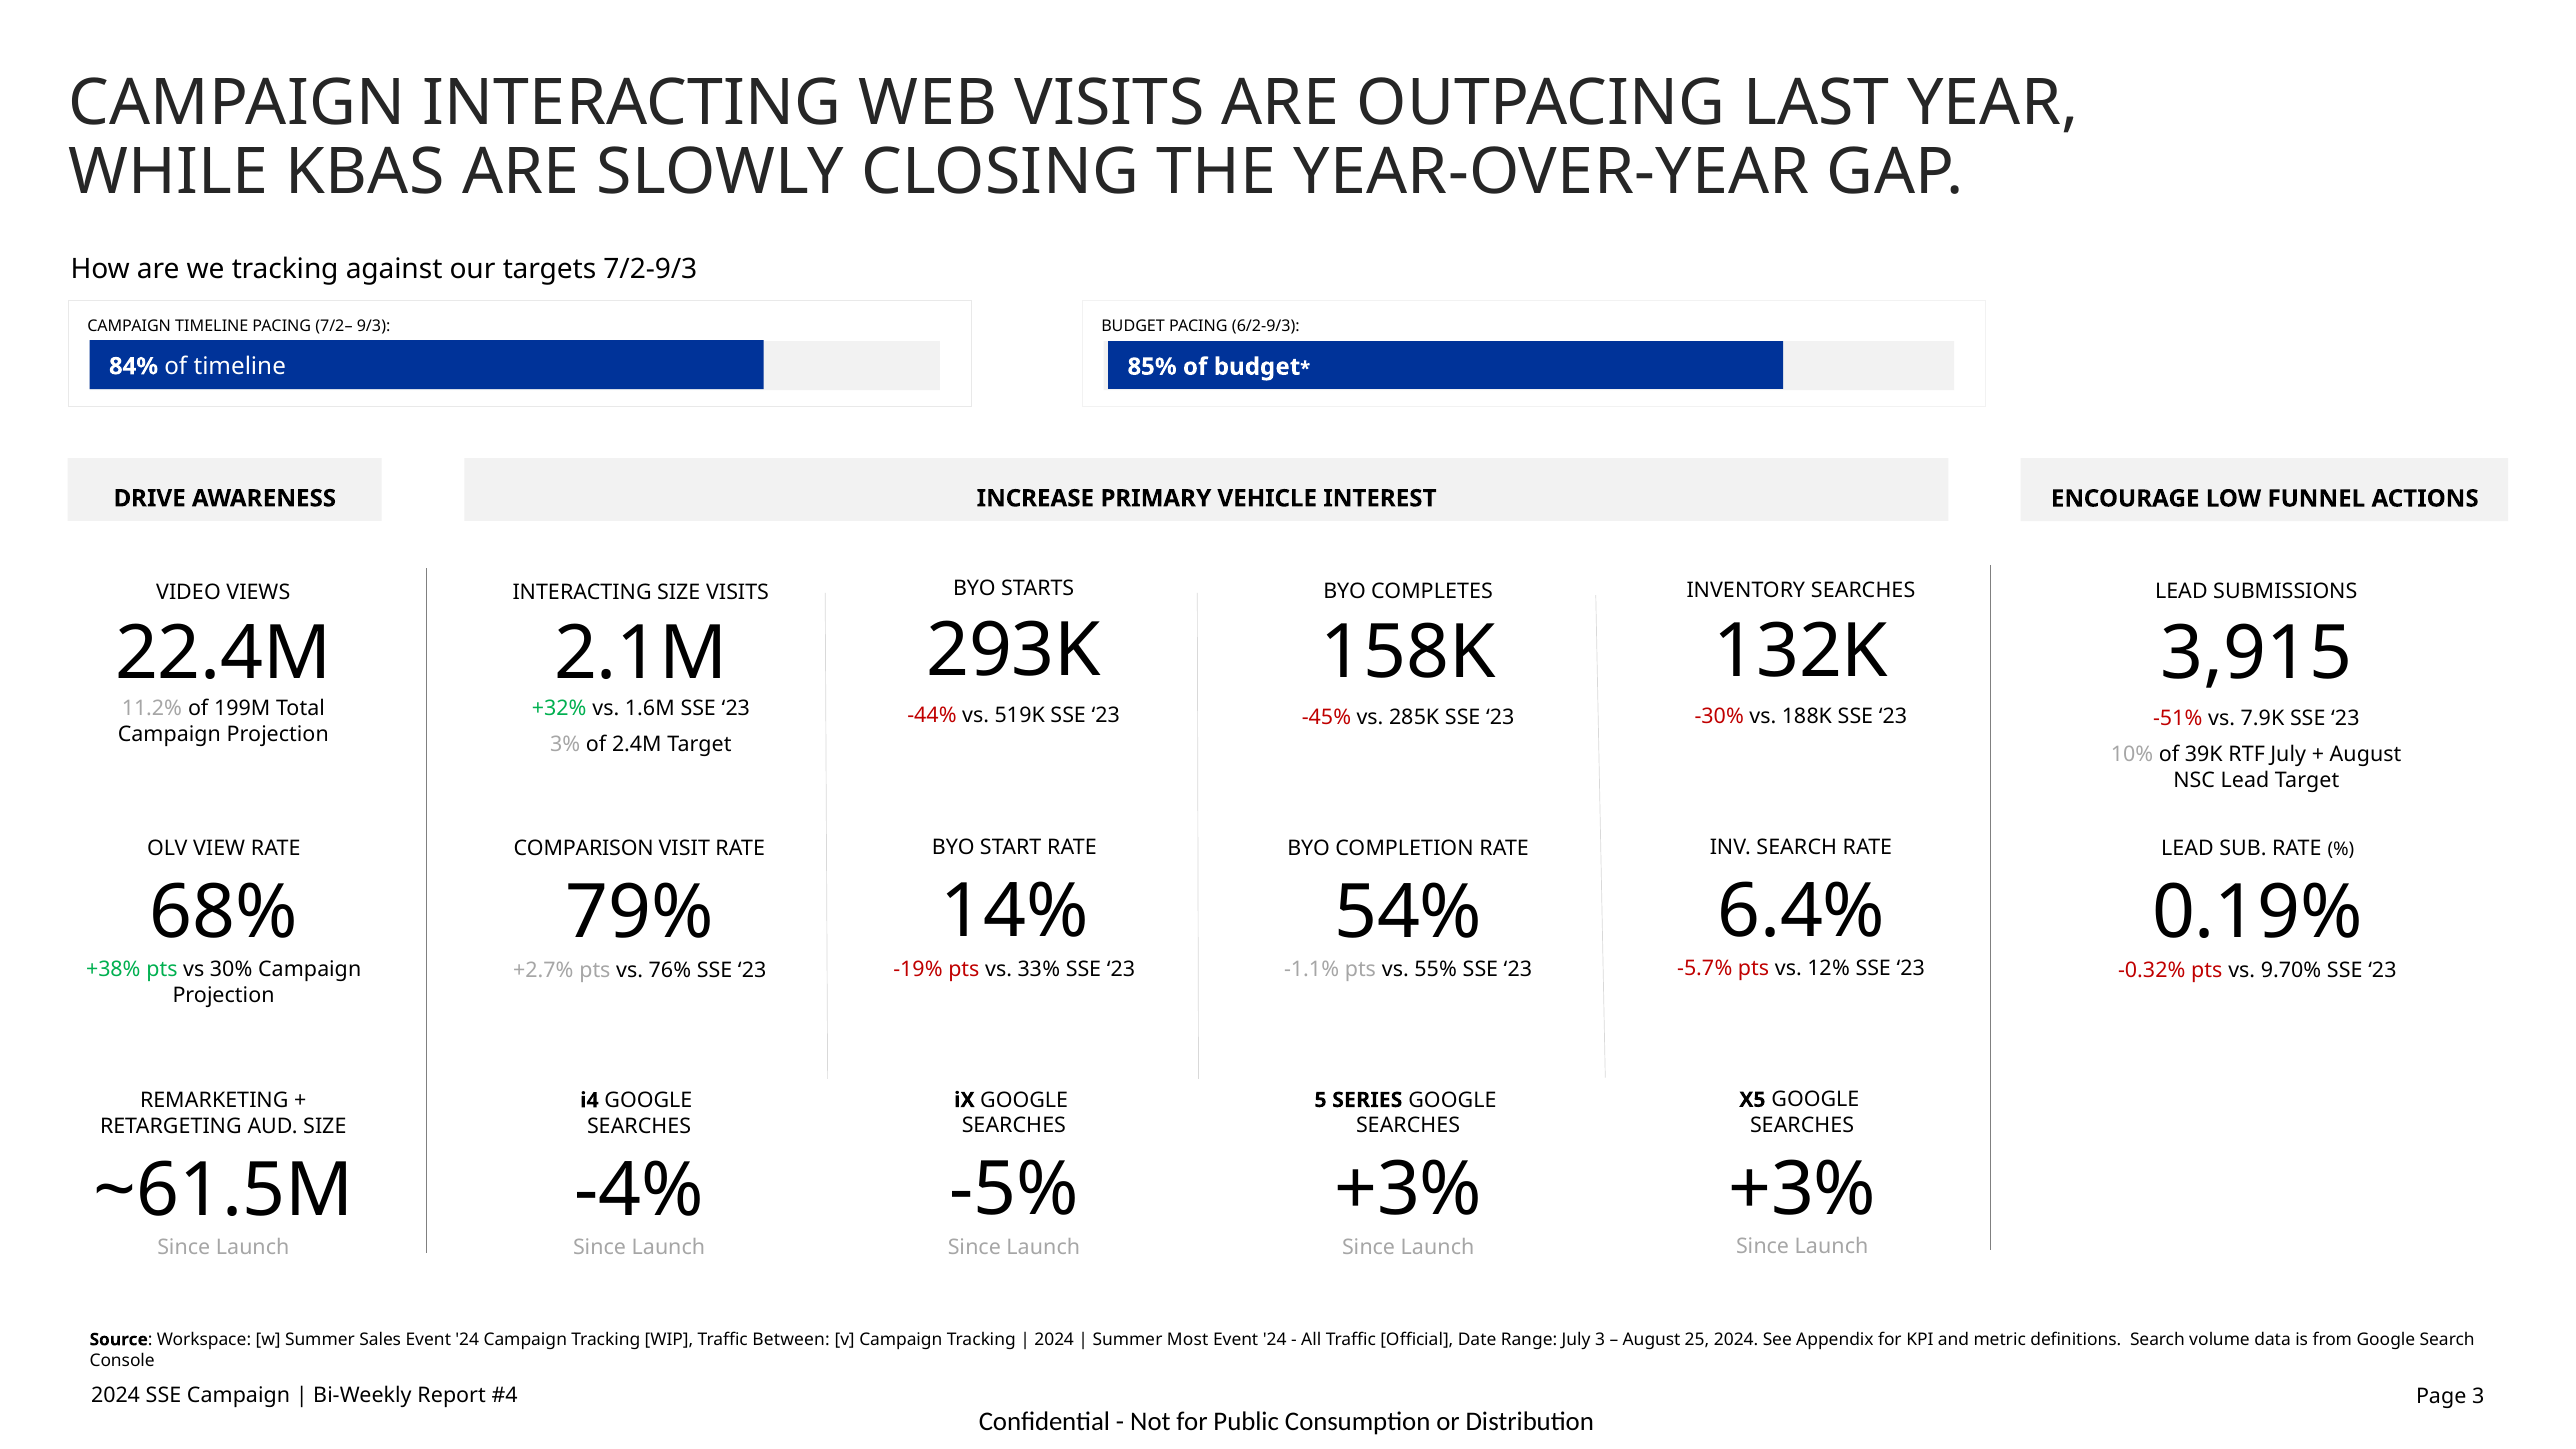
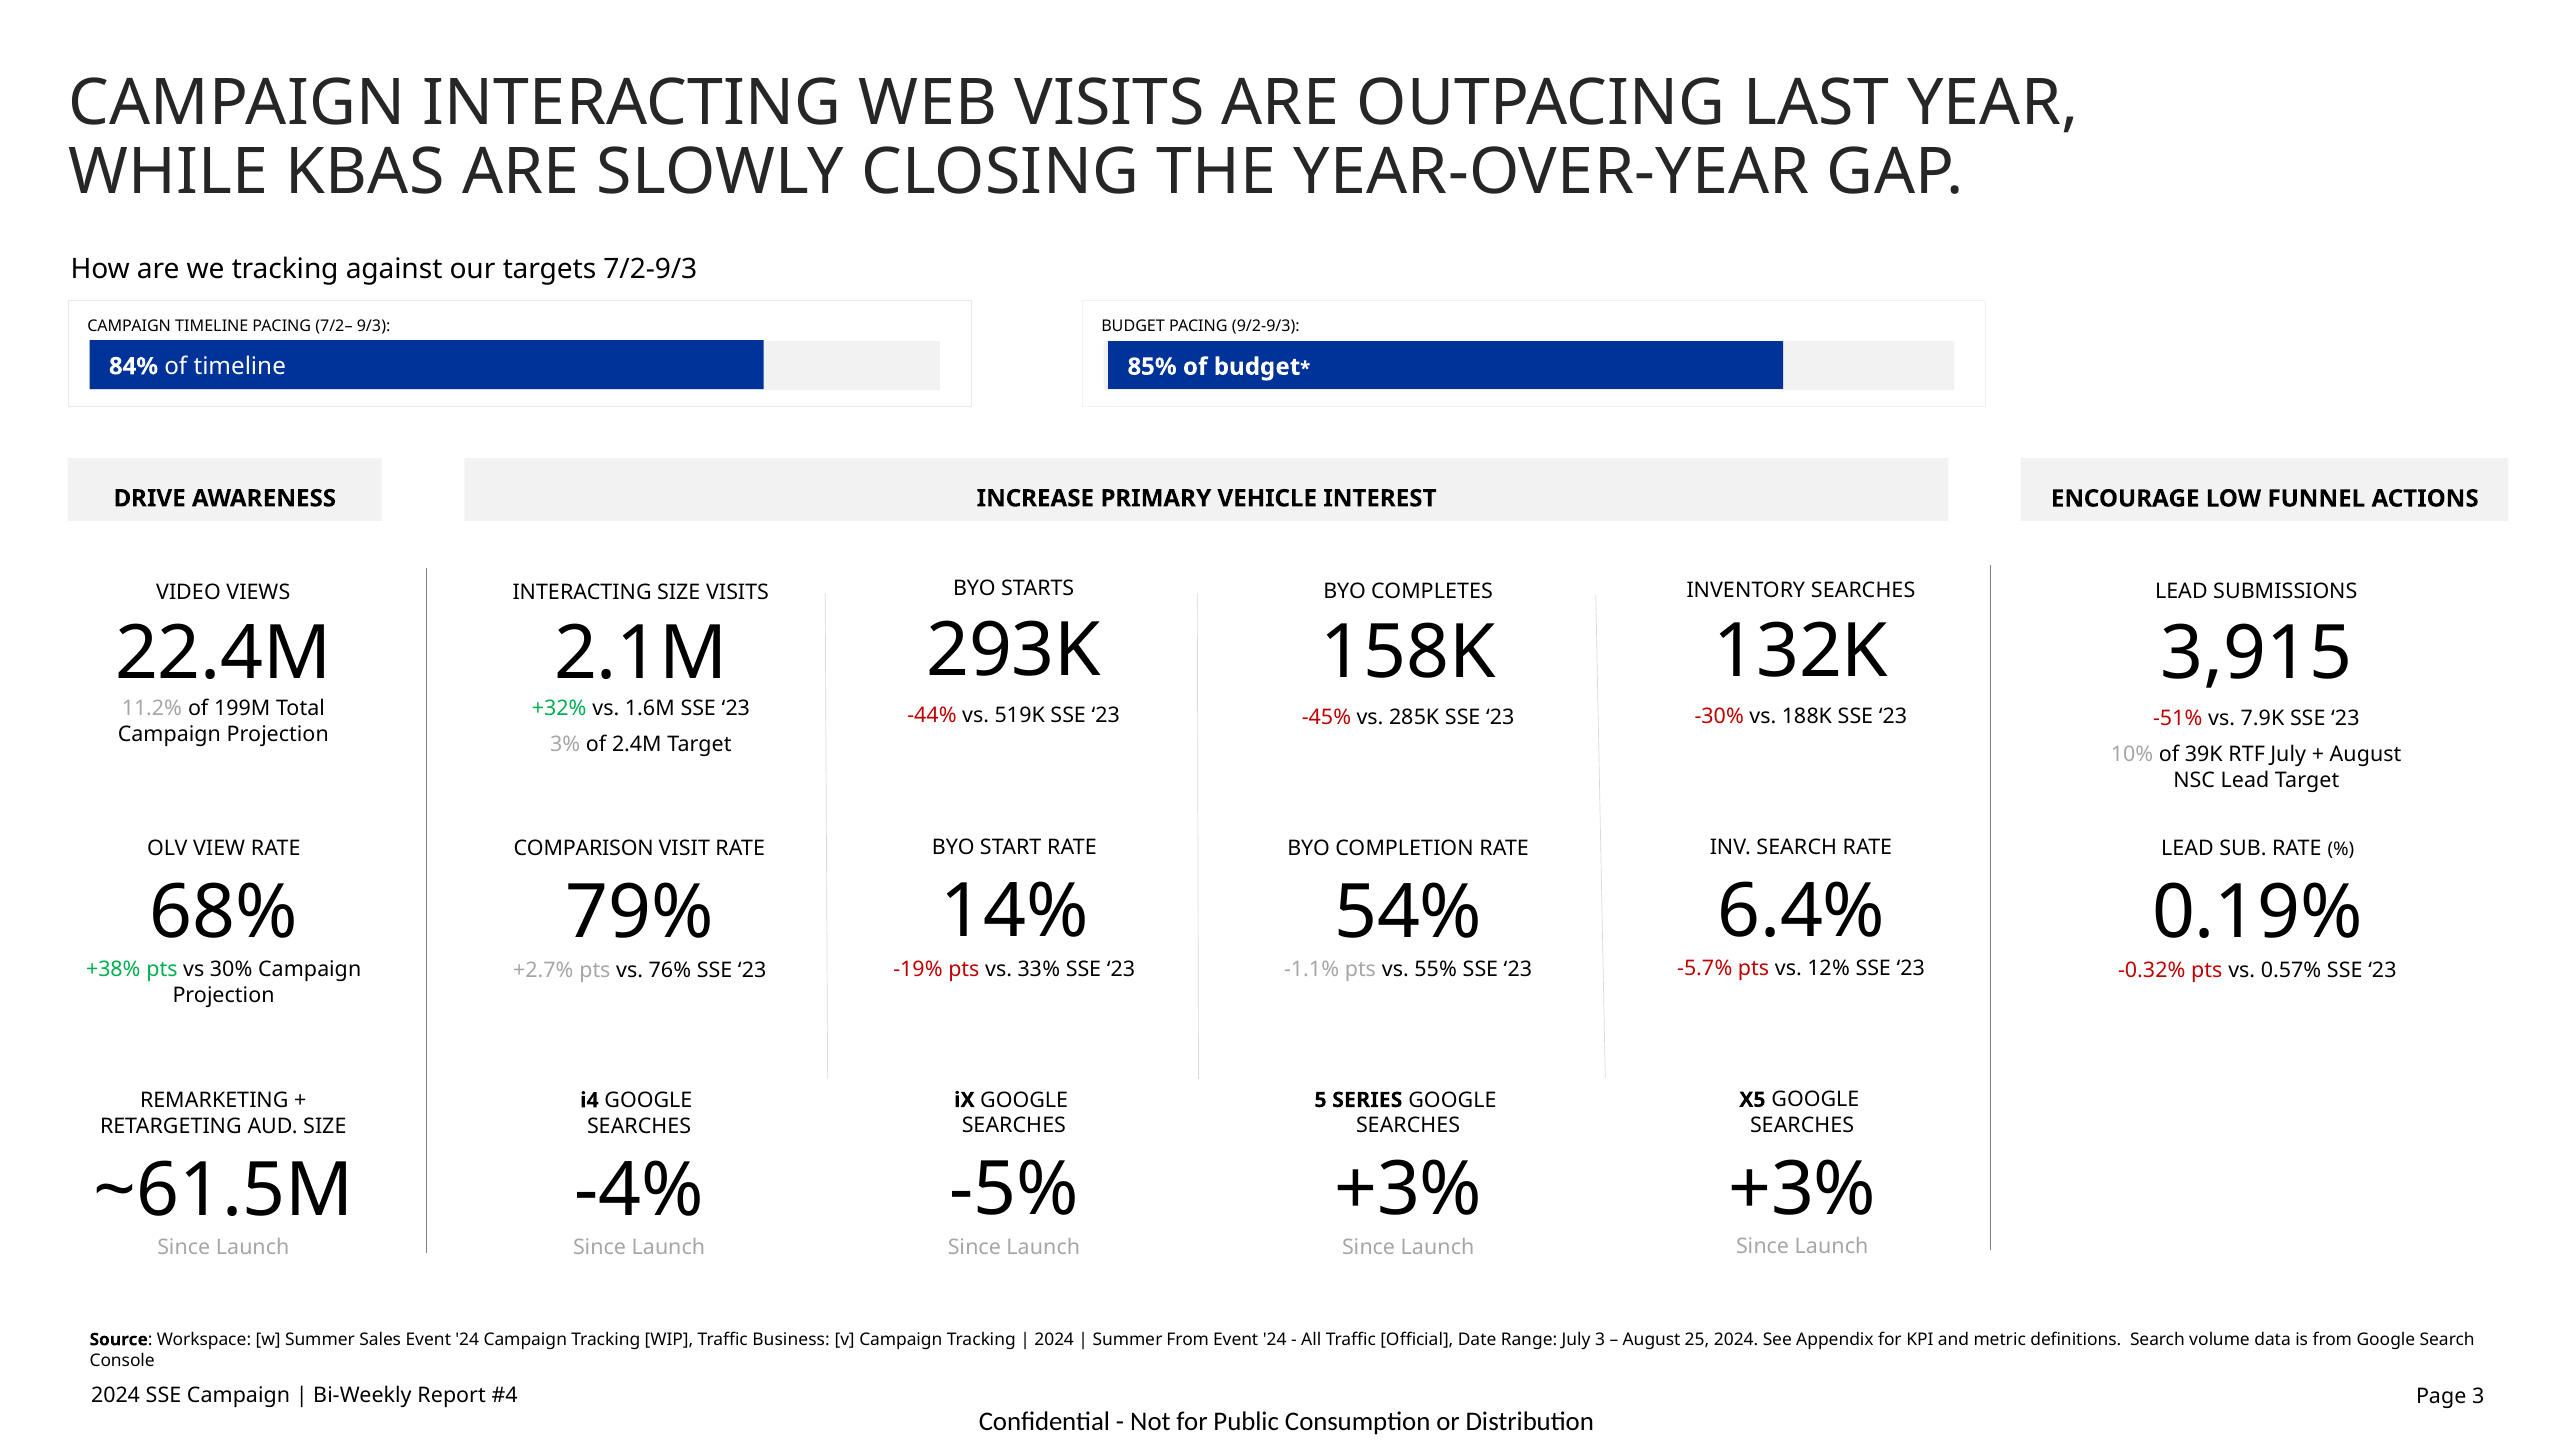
6/2-9/3: 6/2-9/3 -> 9/2-9/3 (1266, 326)
9.70%: 9.70% -> 0.57% (2291, 970)
Between: Between -> Business (791, 1340)
Summer Most: Most -> From (1188, 1340)
